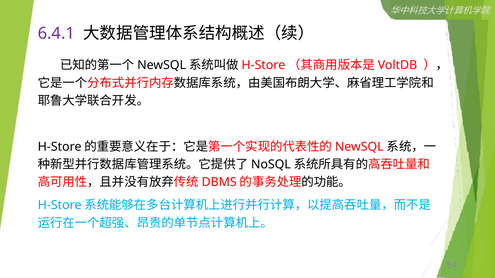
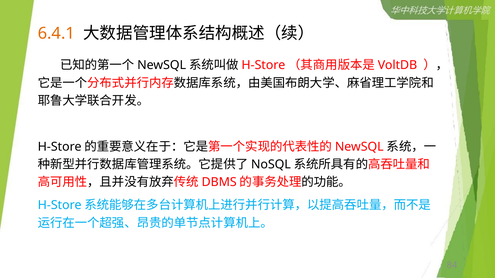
6.4.1 colour: purple -> orange (56, 33)
